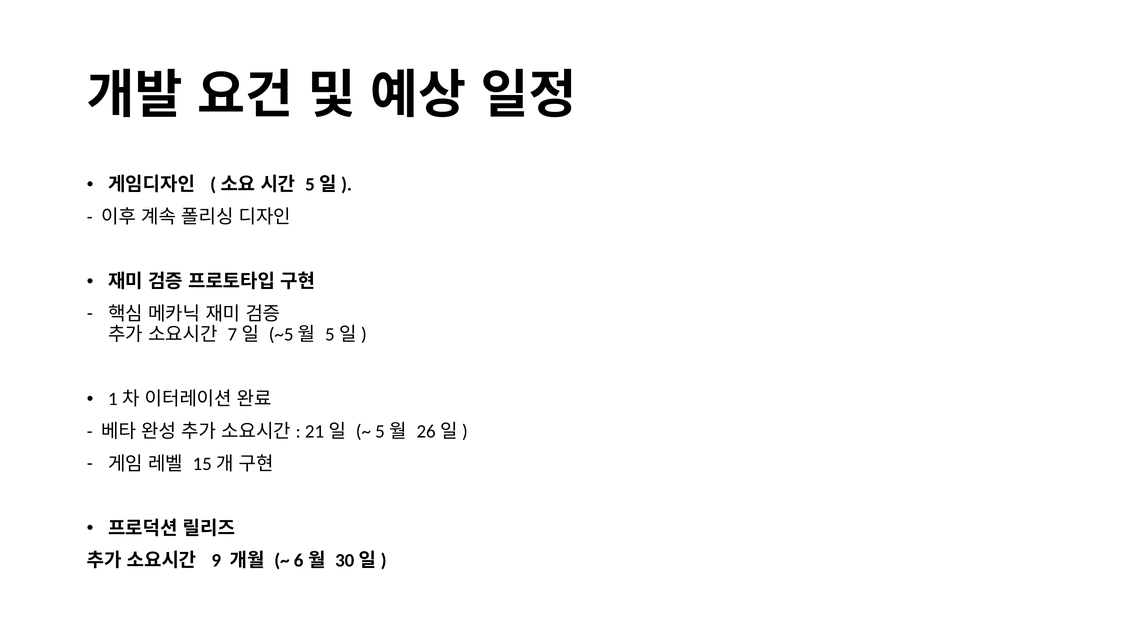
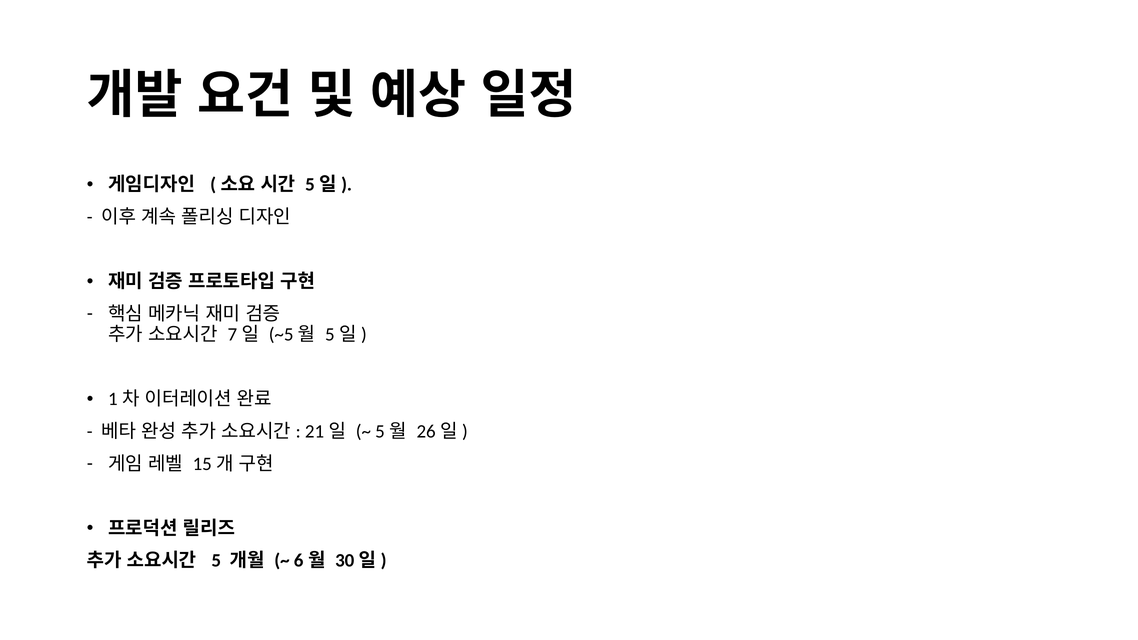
9: 9 -> 5 (216, 561)
